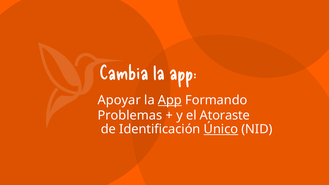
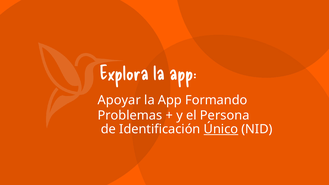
Cambia: Cambia -> Explora (124, 73)
App underline: present -> none (170, 100)
Atoraste: Atoraste -> Persona (225, 116)
